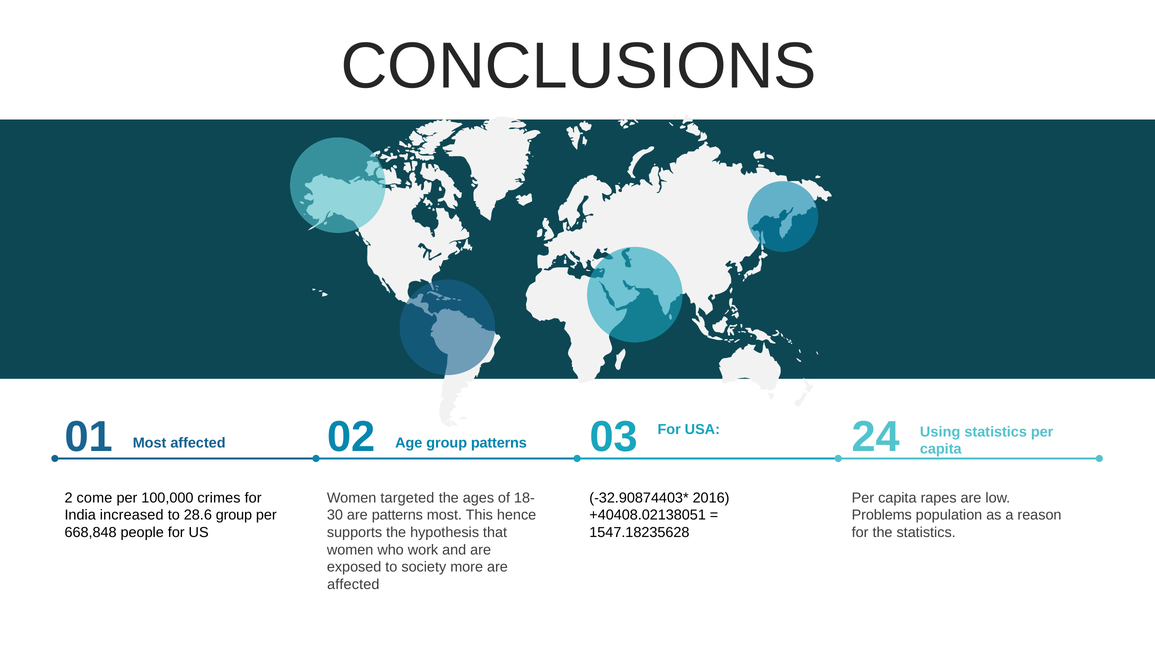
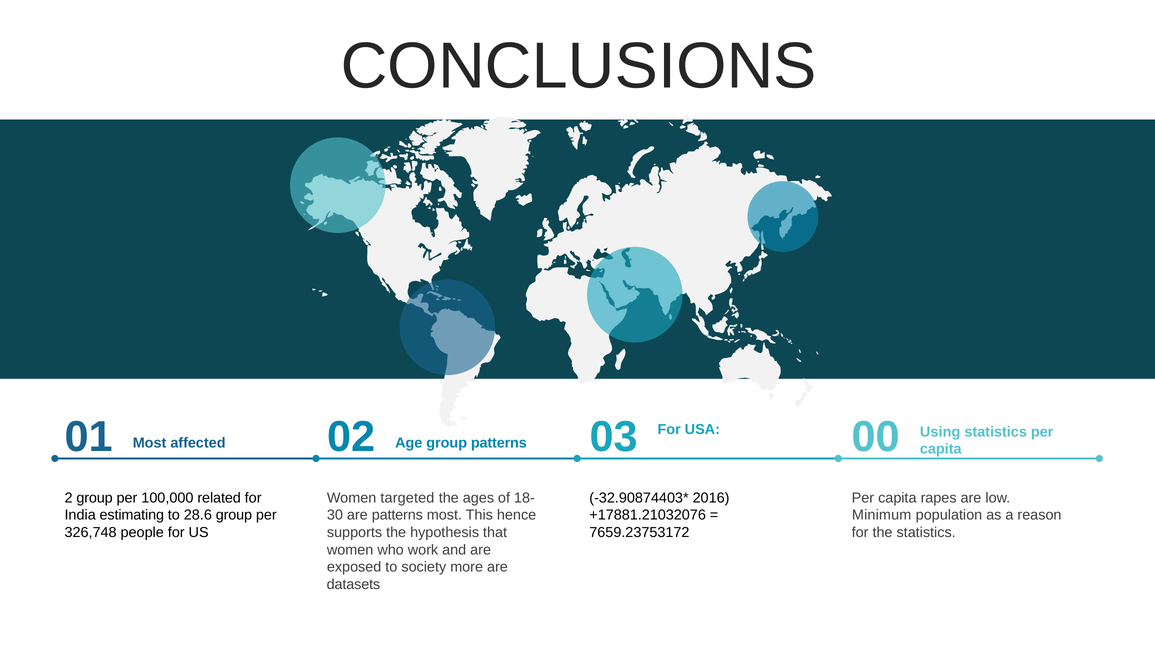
24: 24 -> 00 (876, 437)
2 come: come -> group (95, 498)
crimes: crimes -> related (219, 498)
increased: increased -> estimating (132, 515)
+40408.02138051: +40408.02138051 -> +17881.21032076 (648, 515)
Problems: Problems -> Minimum (882, 515)
668,848: 668,848 -> 326,748 (91, 532)
1547.18235628: 1547.18235628 -> 7659.23753172 (639, 532)
affected: affected -> datasets (353, 584)
